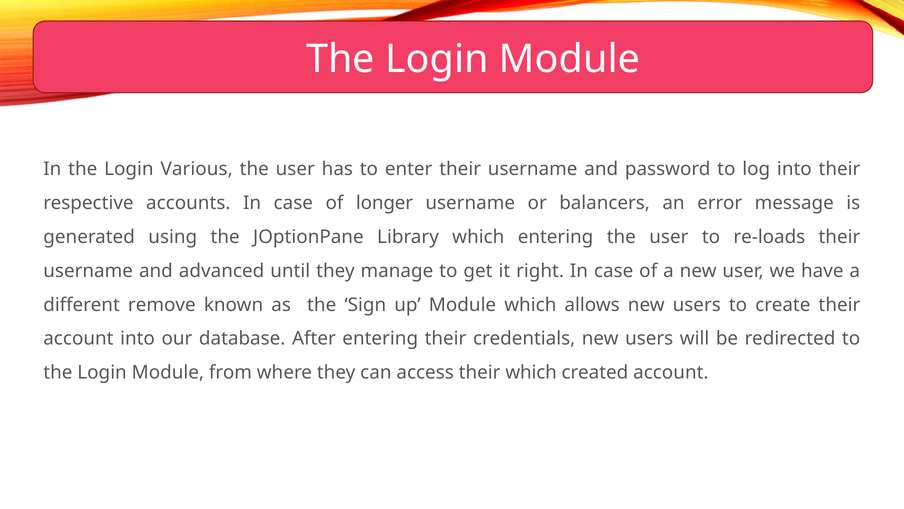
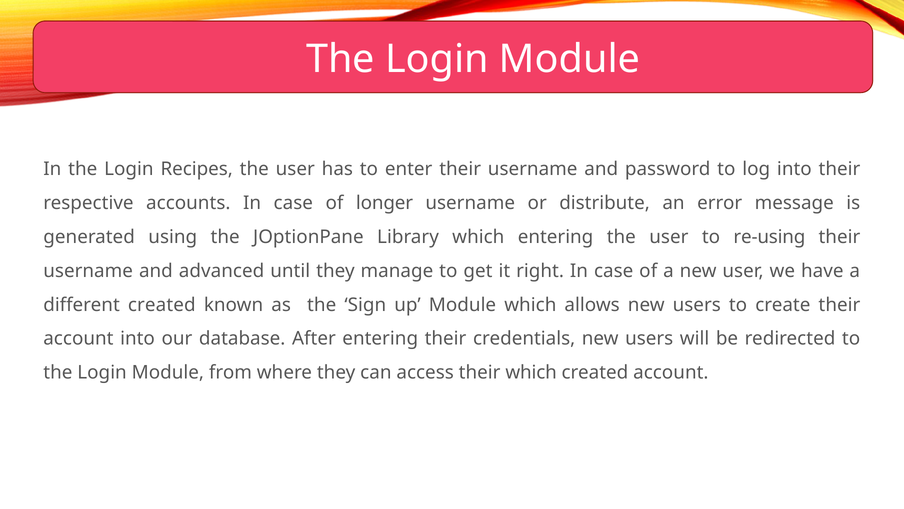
Various: Various -> Recipes (197, 169)
balancers: balancers -> distribute (605, 203)
re-loads: re-loads -> re-using (769, 237)
different remove: remove -> created (162, 305)
